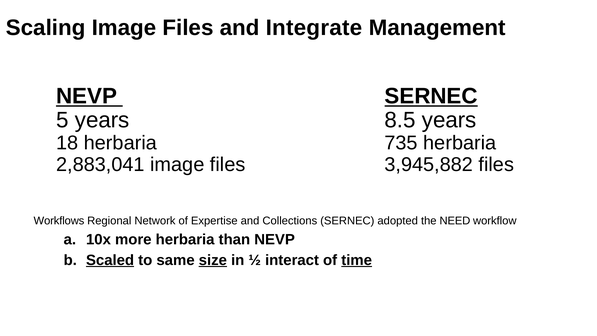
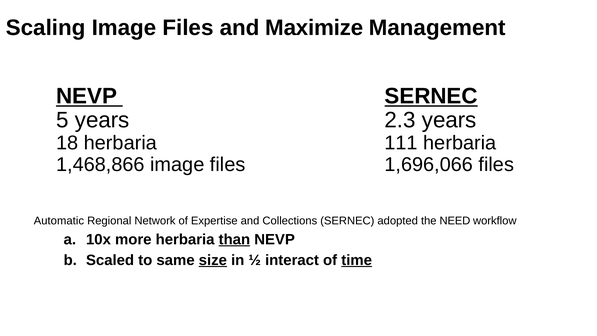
Integrate: Integrate -> Maximize (314, 28)
8.5: 8.5 -> 2.3 (400, 120)
735: 735 -> 111 (401, 143)
2,883,041: 2,883,041 -> 1,468,866 (100, 164)
3,945,882: 3,945,882 -> 1,696,066 (429, 164)
Workflows: Workflows -> Automatic (59, 221)
than underline: none -> present (234, 239)
Scaled underline: present -> none (110, 260)
